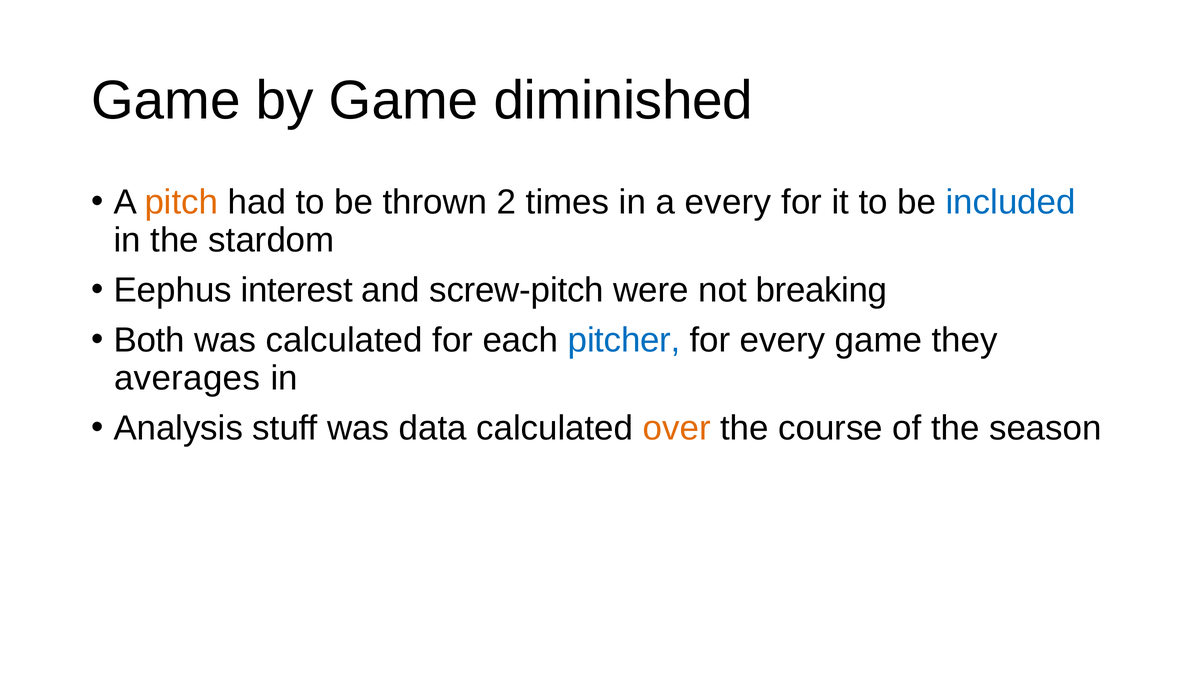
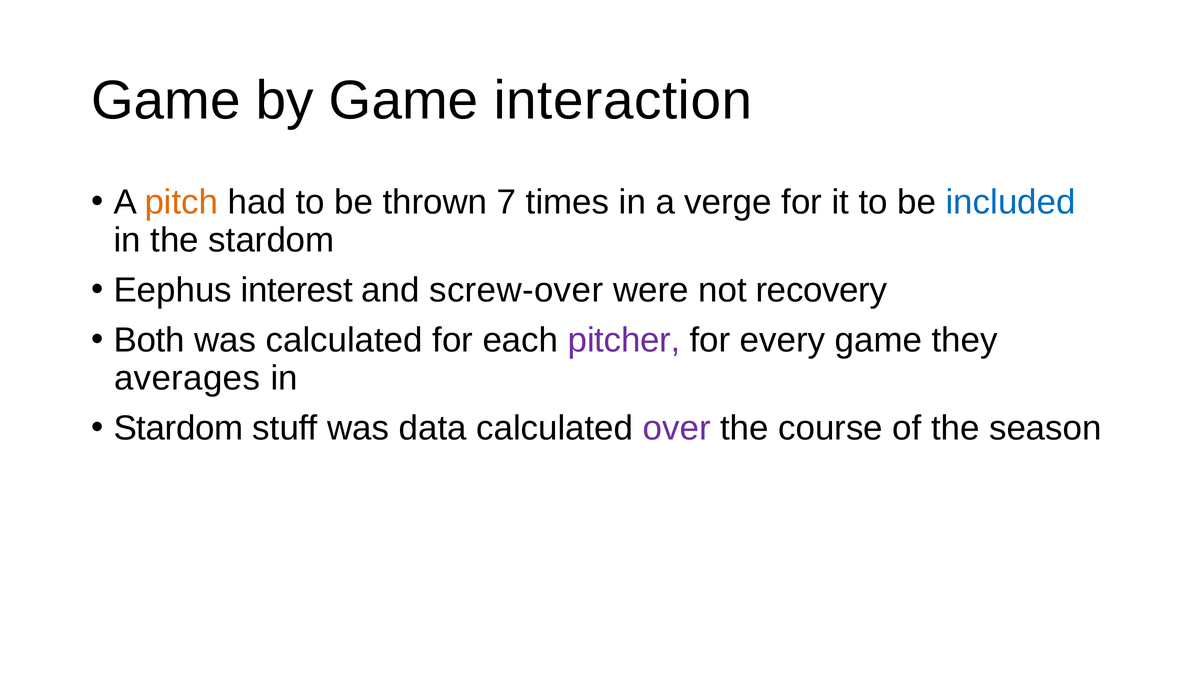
diminished: diminished -> interaction (623, 101)
2: 2 -> 7 (507, 202)
a every: every -> verge (728, 202)
screw-pitch: screw-pitch -> screw-over (516, 290)
breaking: breaking -> recovery (821, 290)
pitcher colour: blue -> purple (624, 340)
Analysis: Analysis -> Stardom (178, 428)
over colour: orange -> purple (677, 428)
